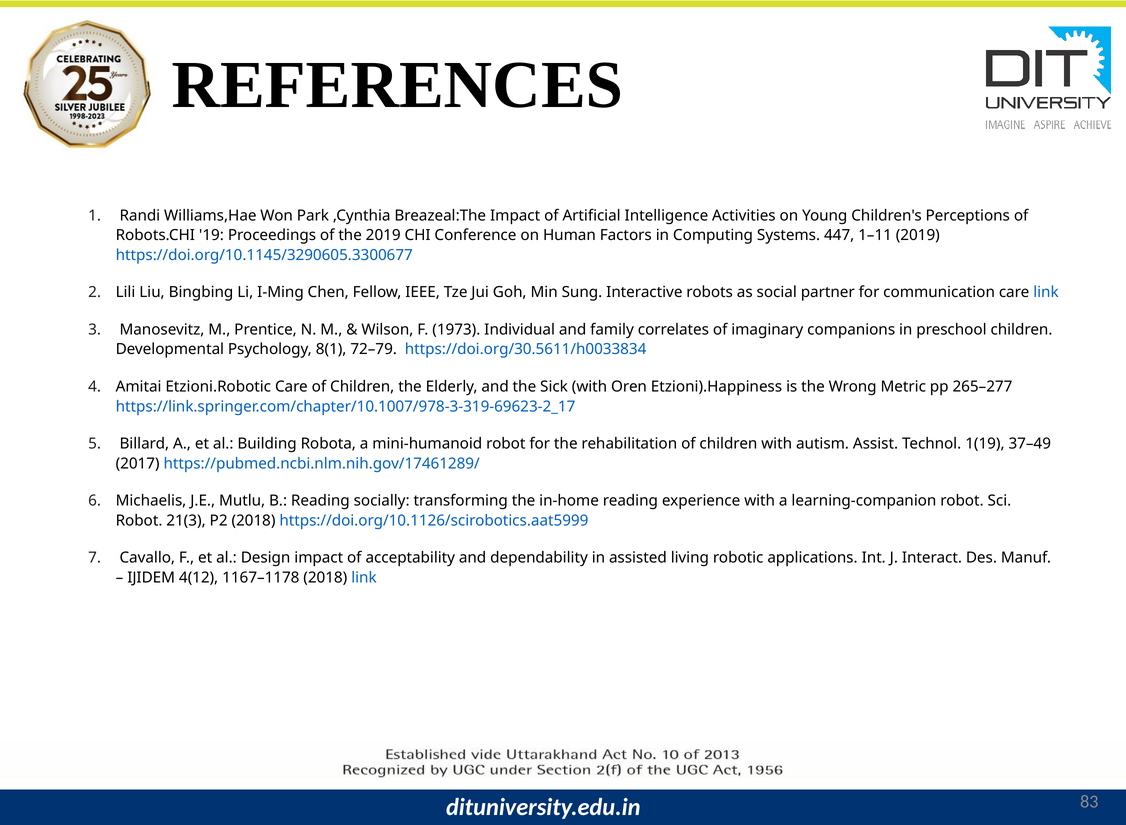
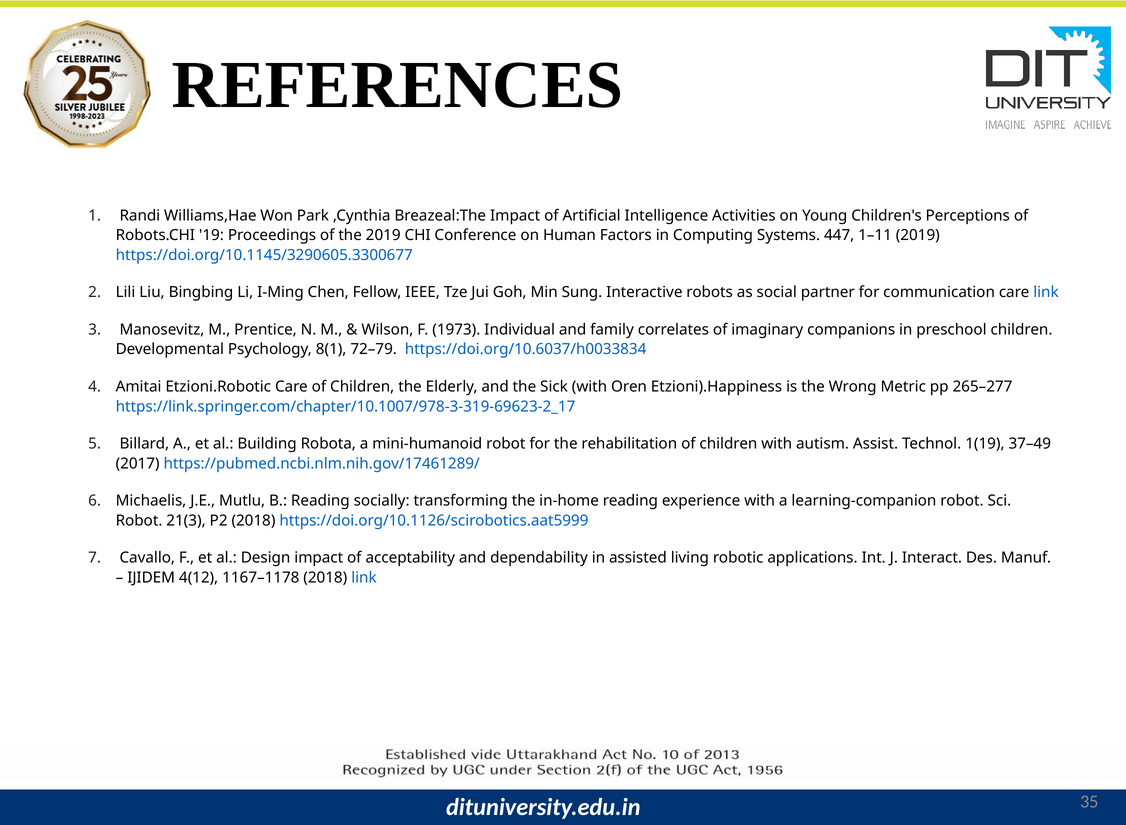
https://doi.org/30.5611/h0033834: https://doi.org/30.5611/h0033834 -> https://doi.org/10.6037/h0033834 (526, 349)
83: 83 -> 35 (1089, 802)
